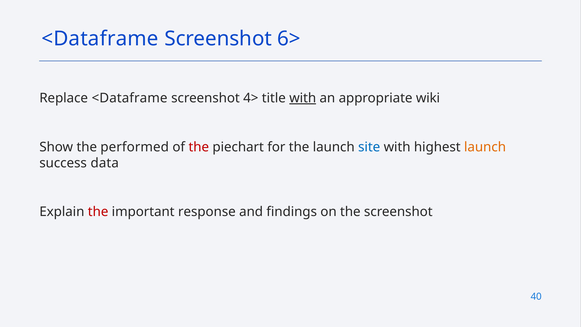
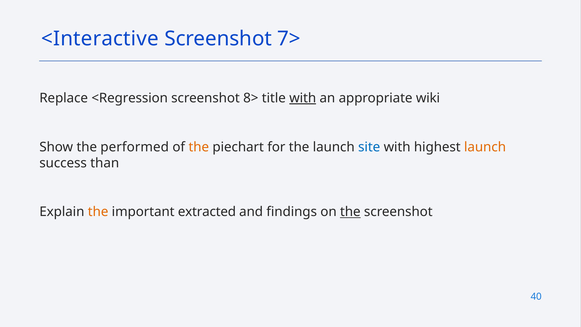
<Dataframe: <Dataframe -> <Interactive (100, 39)
6>: 6> -> 7> (289, 39)
Replace <Dataframe: <Dataframe -> <Regression (130, 98)
4>: 4> -> 8> (251, 98)
the colour: red -> orange (199, 147)
data: data -> than (105, 163)
the colour: red -> orange (98, 212)
response: response -> extracted (207, 212)
the underline: none -> present (350, 212)
